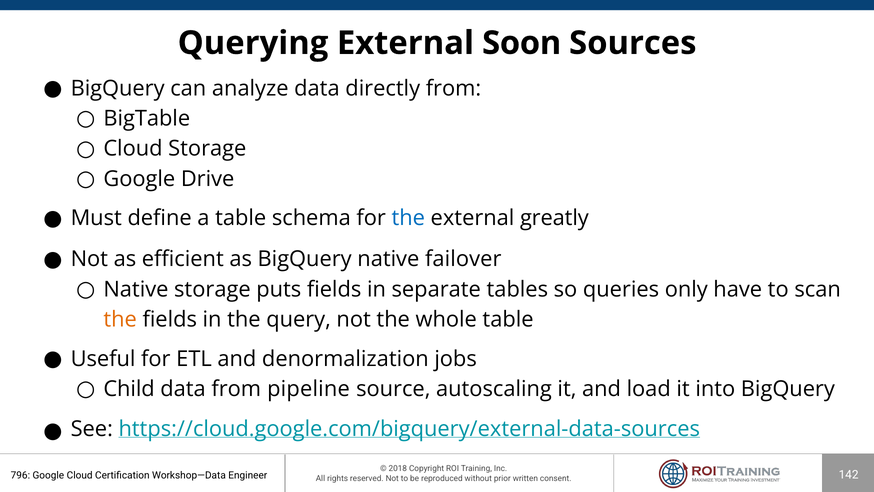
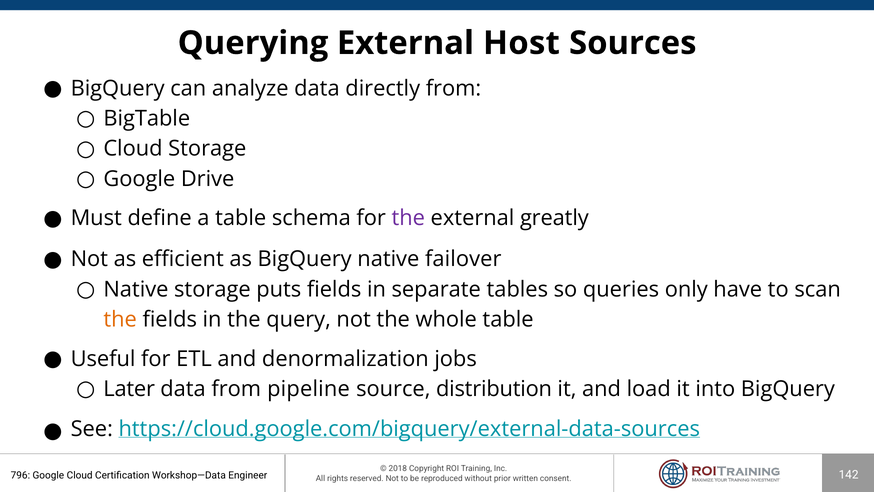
Soon: Soon -> Host (521, 43)
the colour: blue -> purple (408, 218)
Child: Child -> Later (129, 389)
autoscaling: autoscaling -> distribution (494, 389)
